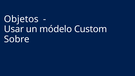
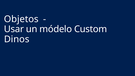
Sobre: Sobre -> Dinos (17, 39)
